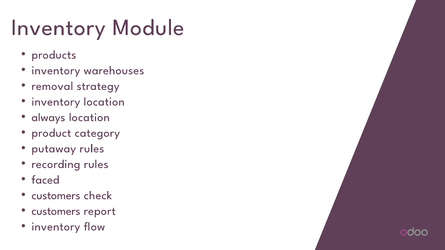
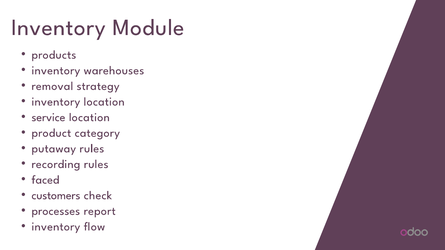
always: always -> service (48, 117)
customers: customers -> processes (56, 211)
